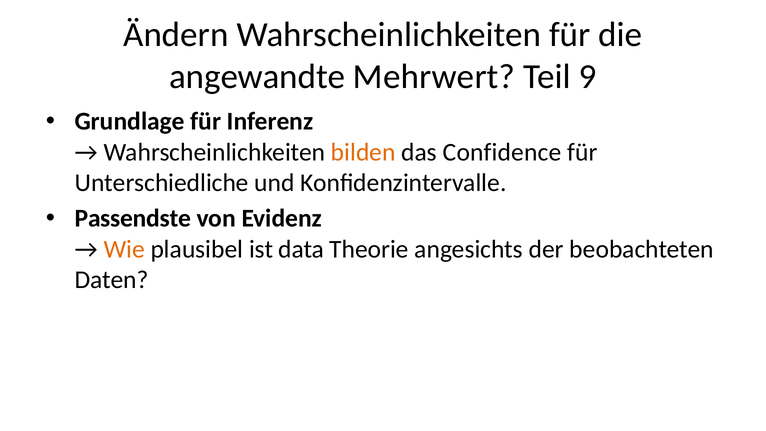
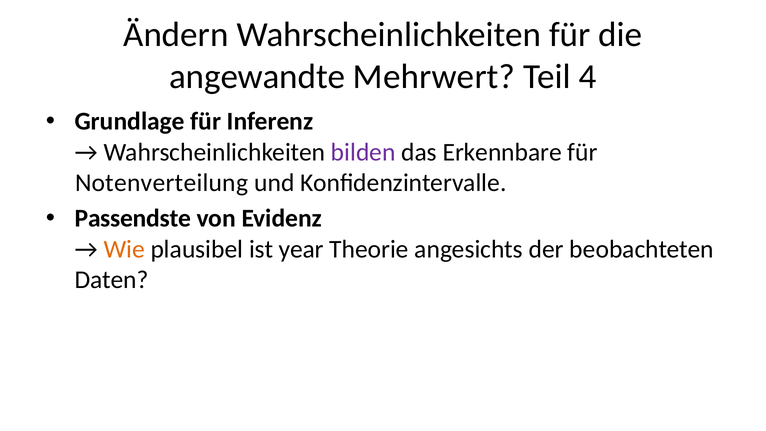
9: 9 -> 4 (587, 77)
bilden colour: orange -> purple (363, 152)
Confidence: Confidence -> Erkennbare (502, 152)
Unterschiedliche: Unterschiedliche -> Notenverteilung (162, 183)
data: data -> year (301, 249)
